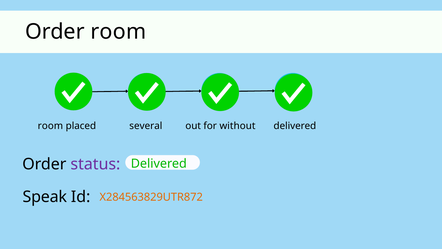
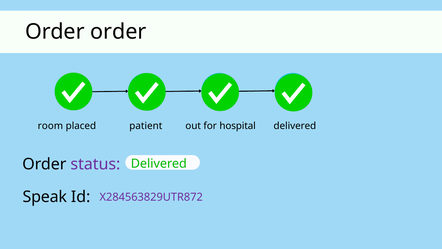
room: room -> order (118, 32)
several: several -> patient (146, 126)
without: without -> hospital (238, 126)
X284563829UTR872 colour: orange -> purple (151, 197)
